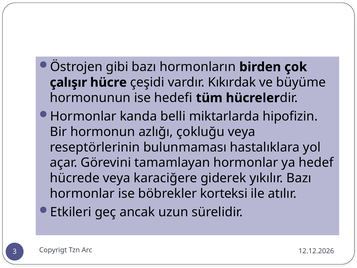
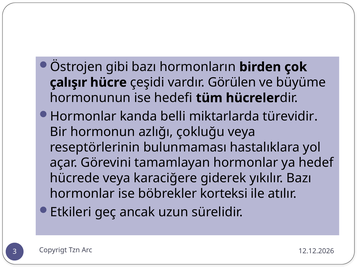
Kıkırdak: Kıkırdak -> Görülen (232, 82)
hipofizin: hipofizin -> türevidir (290, 116)
